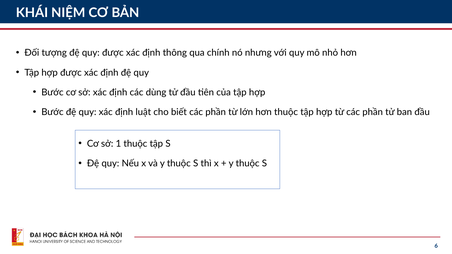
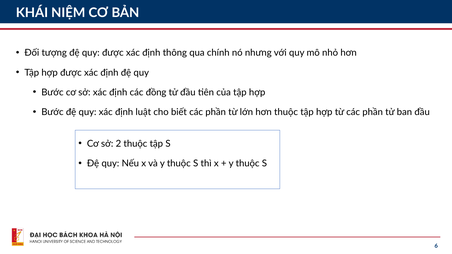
dùng: dùng -> đồng (156, 92)
1: 1 -> 2 (118, 144)
